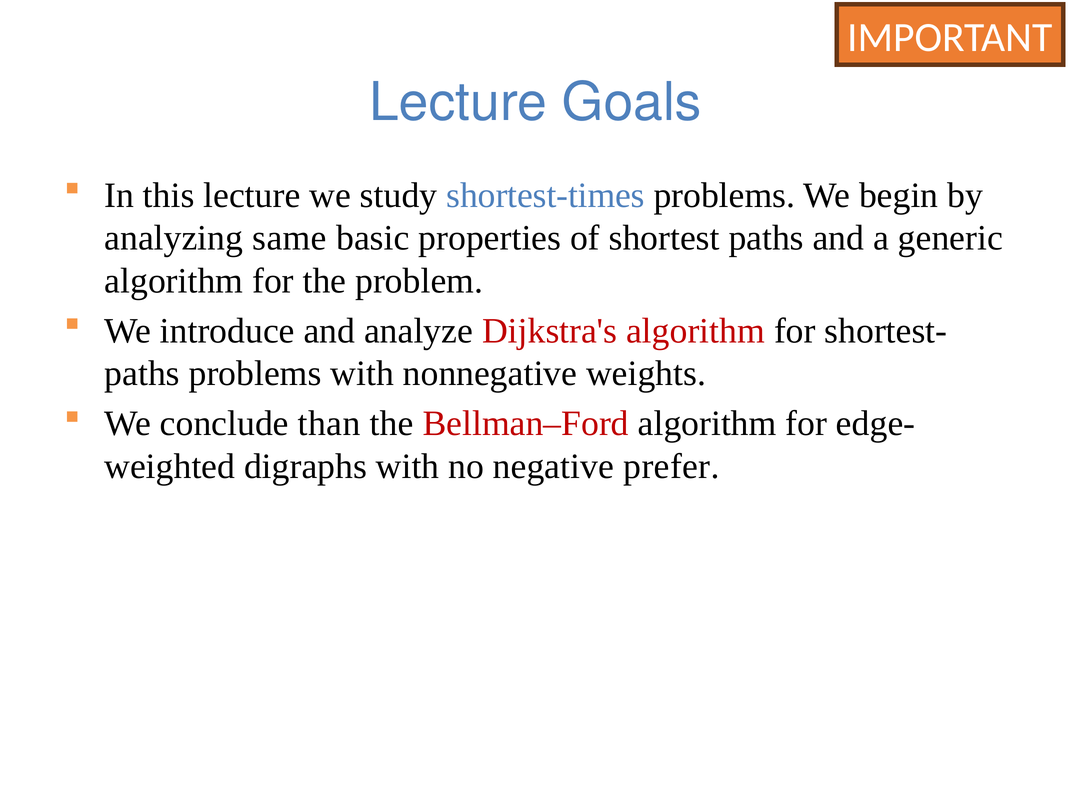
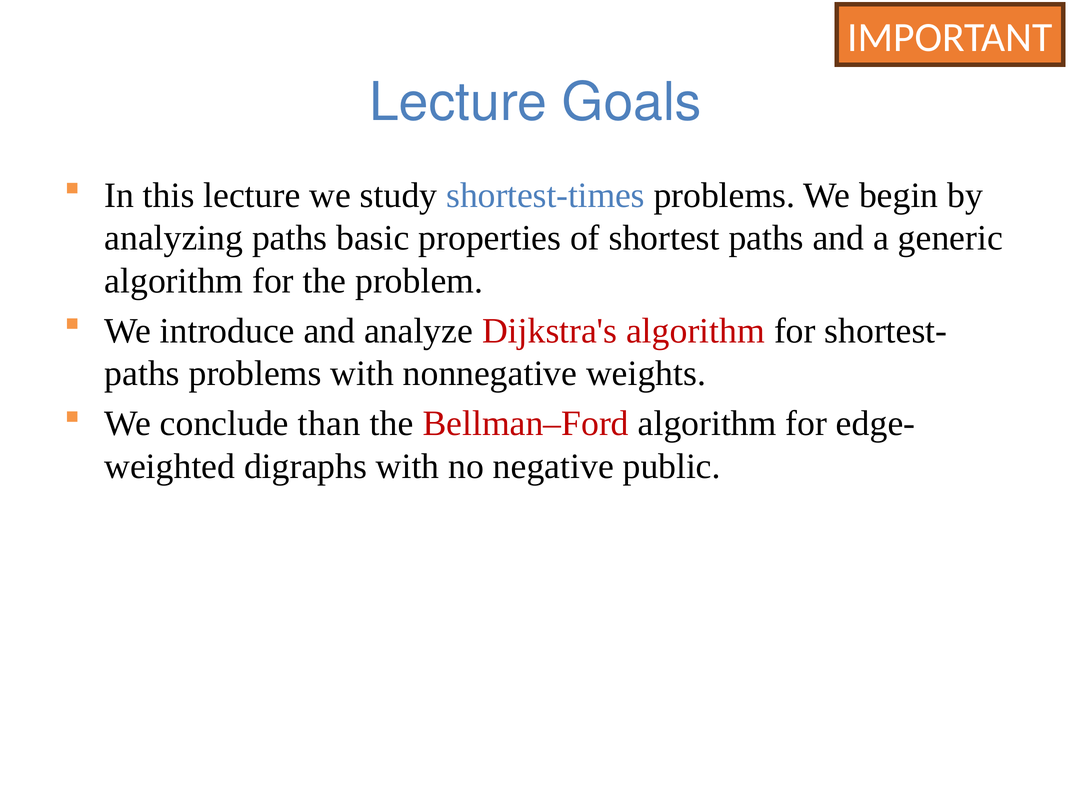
analyzing same: same -> paths (290, 238)
prefer: prefer -> public (672, 467)
